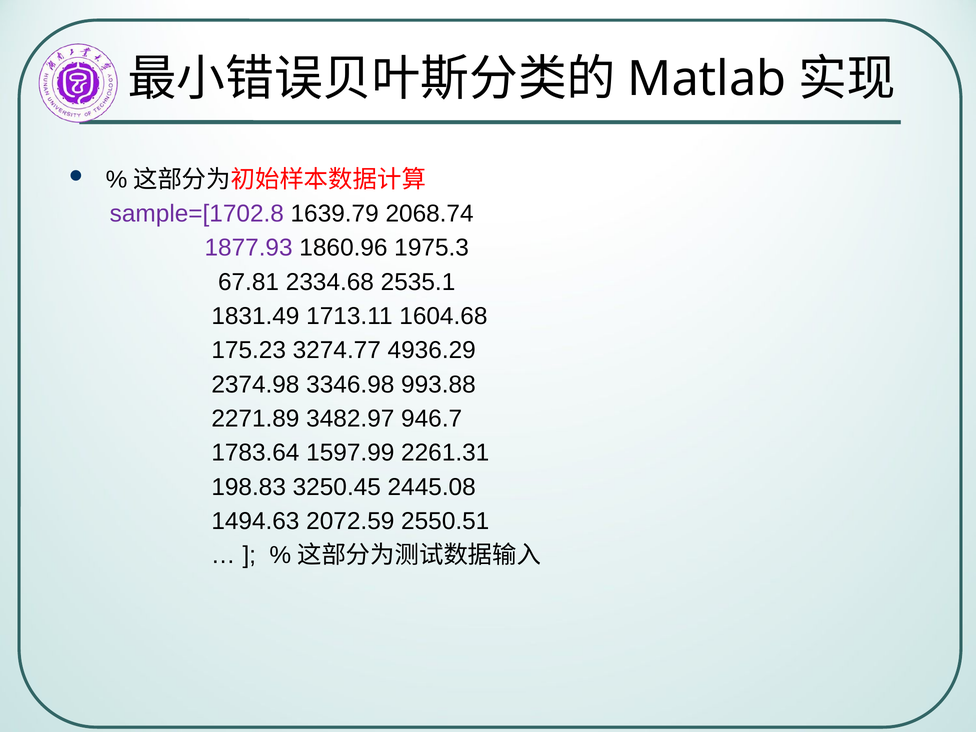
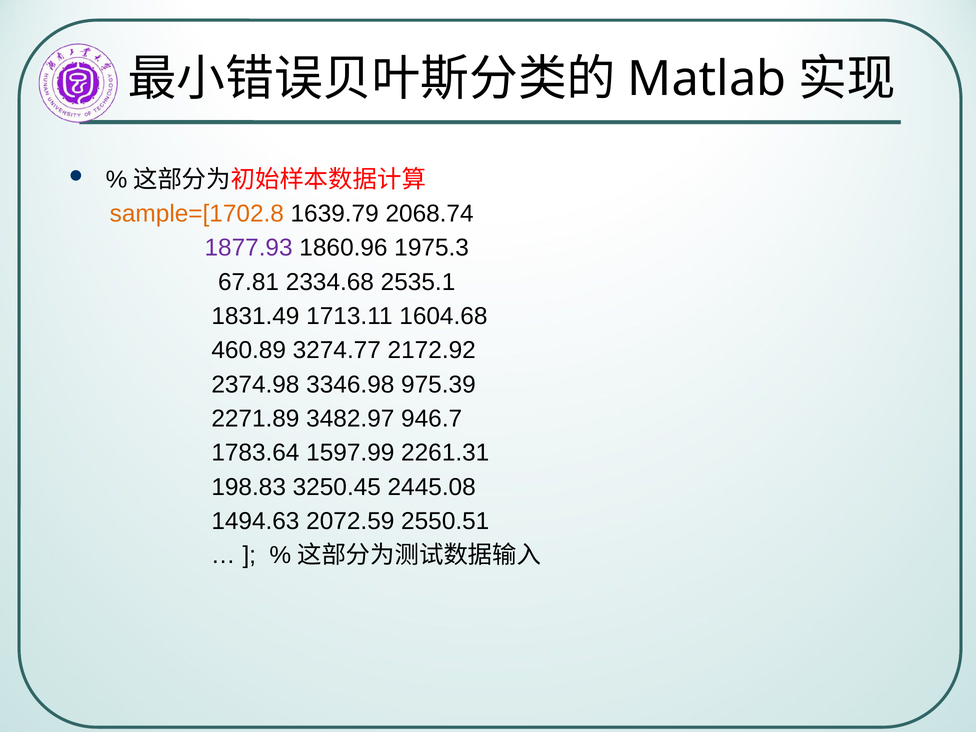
sample=[1702.8 colour: purple -> orange (197, 214)
175.23: 175.23 -> 460.89 (249, 350)
4936.29: 4936.29 -> 2172.92 (432, 350)
993.88: 993.88 -> 975.39 (438, 385)
